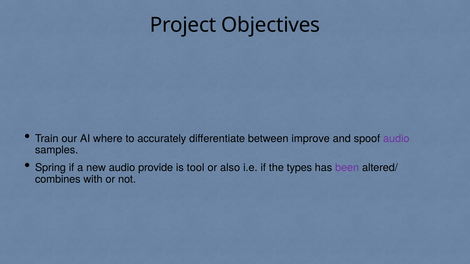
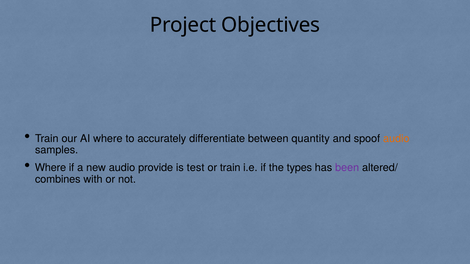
improve: improve -> quantity (311, 139)
audio colour: purple -> orange (396, 139)
Spring: Spring -> Where (50, 168)
tool: tool -> test (196, 168)
or also: also -> train (230, 168)
